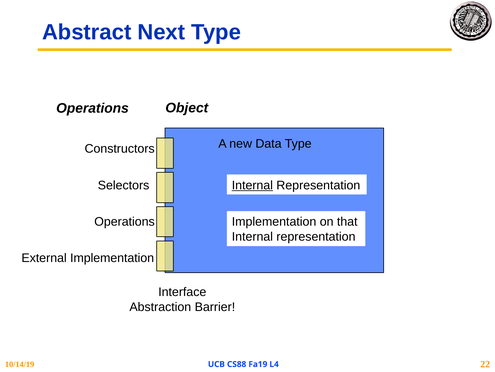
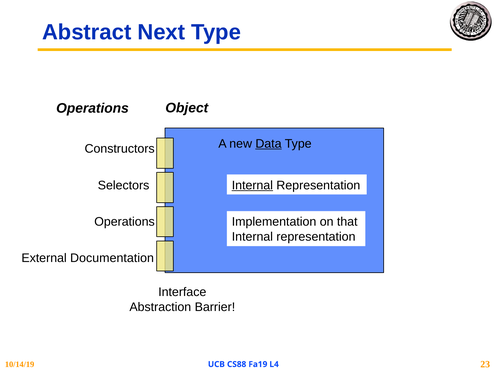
Data underline: none -> present (269, 143)
External Implementation: Implementation -> Documentation (112, 258)
22: 22 -> 23 (485, 364)
